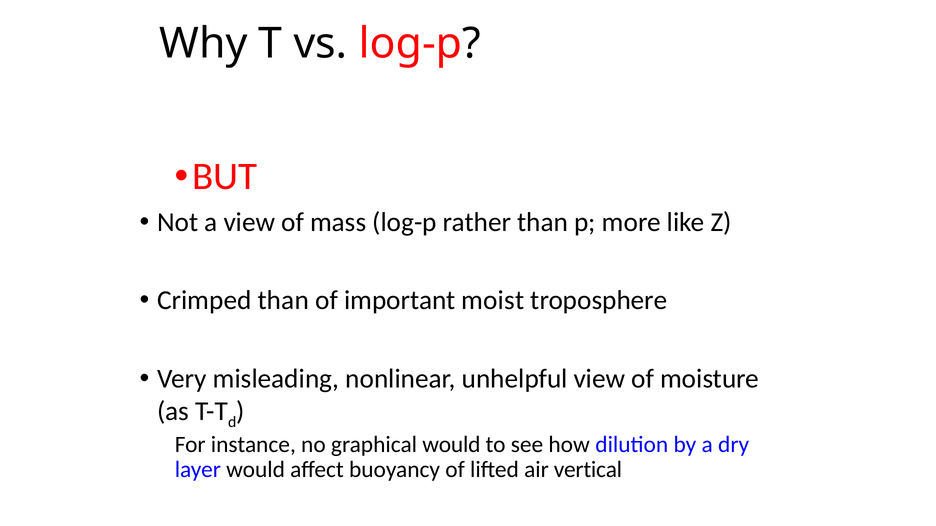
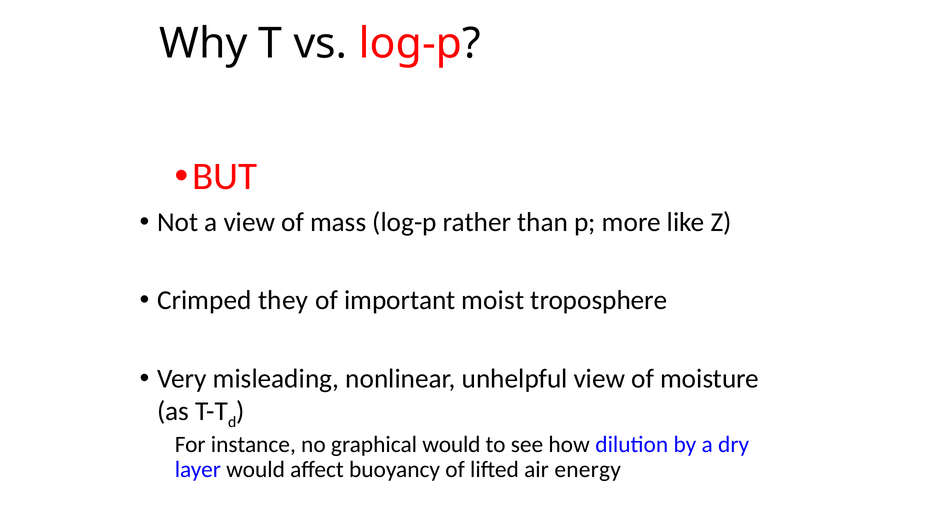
Crimped than: than -> they (283, 301)
vertical: vertical -> energy (588, 470)
